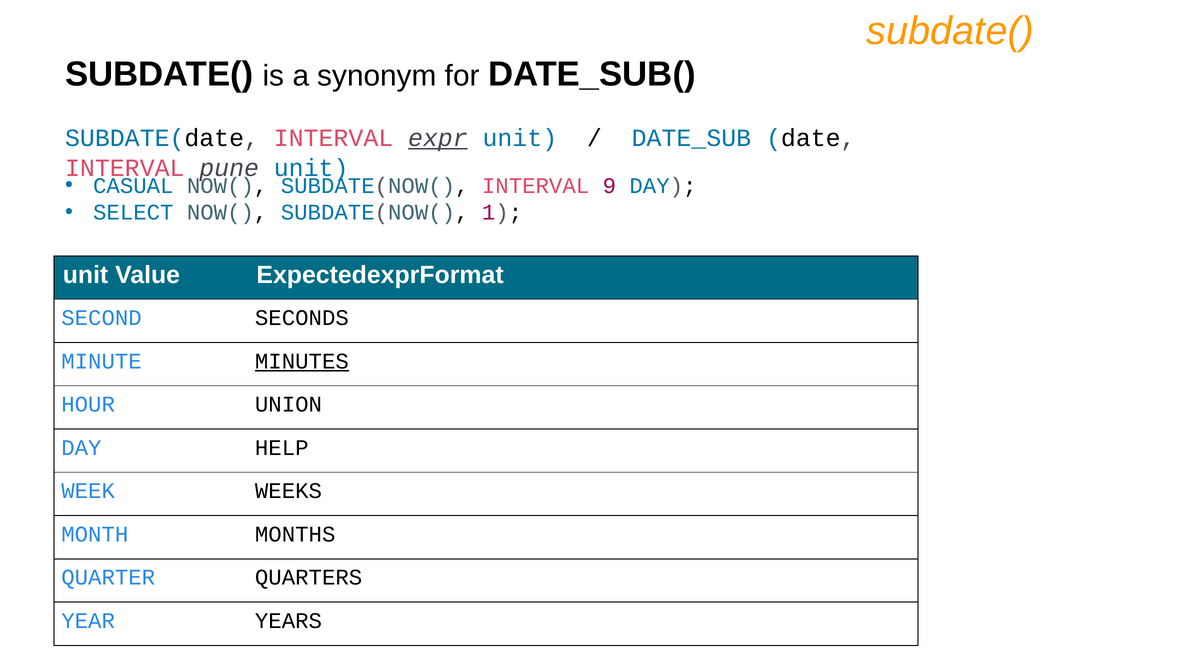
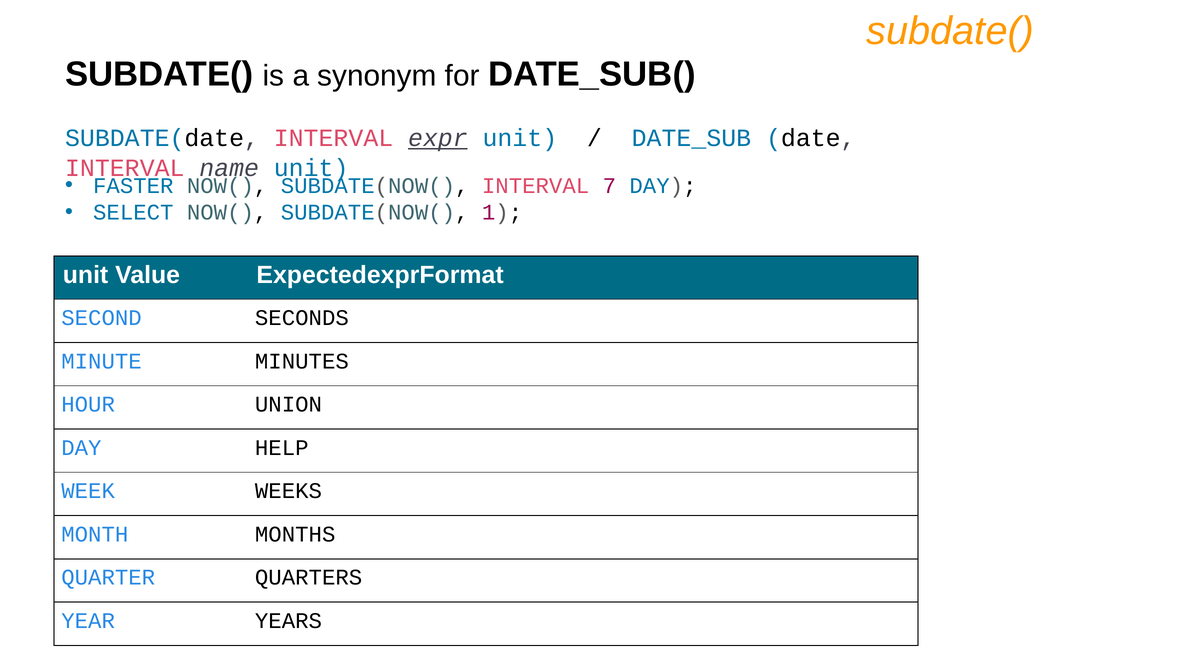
pune: pune -> name (229, 168)
CASUAL: CASUAL -> FASTER (133, 186)
9: 9 -> 7 (609, 186)
MINUTES underline: present -> none (302, 361)
